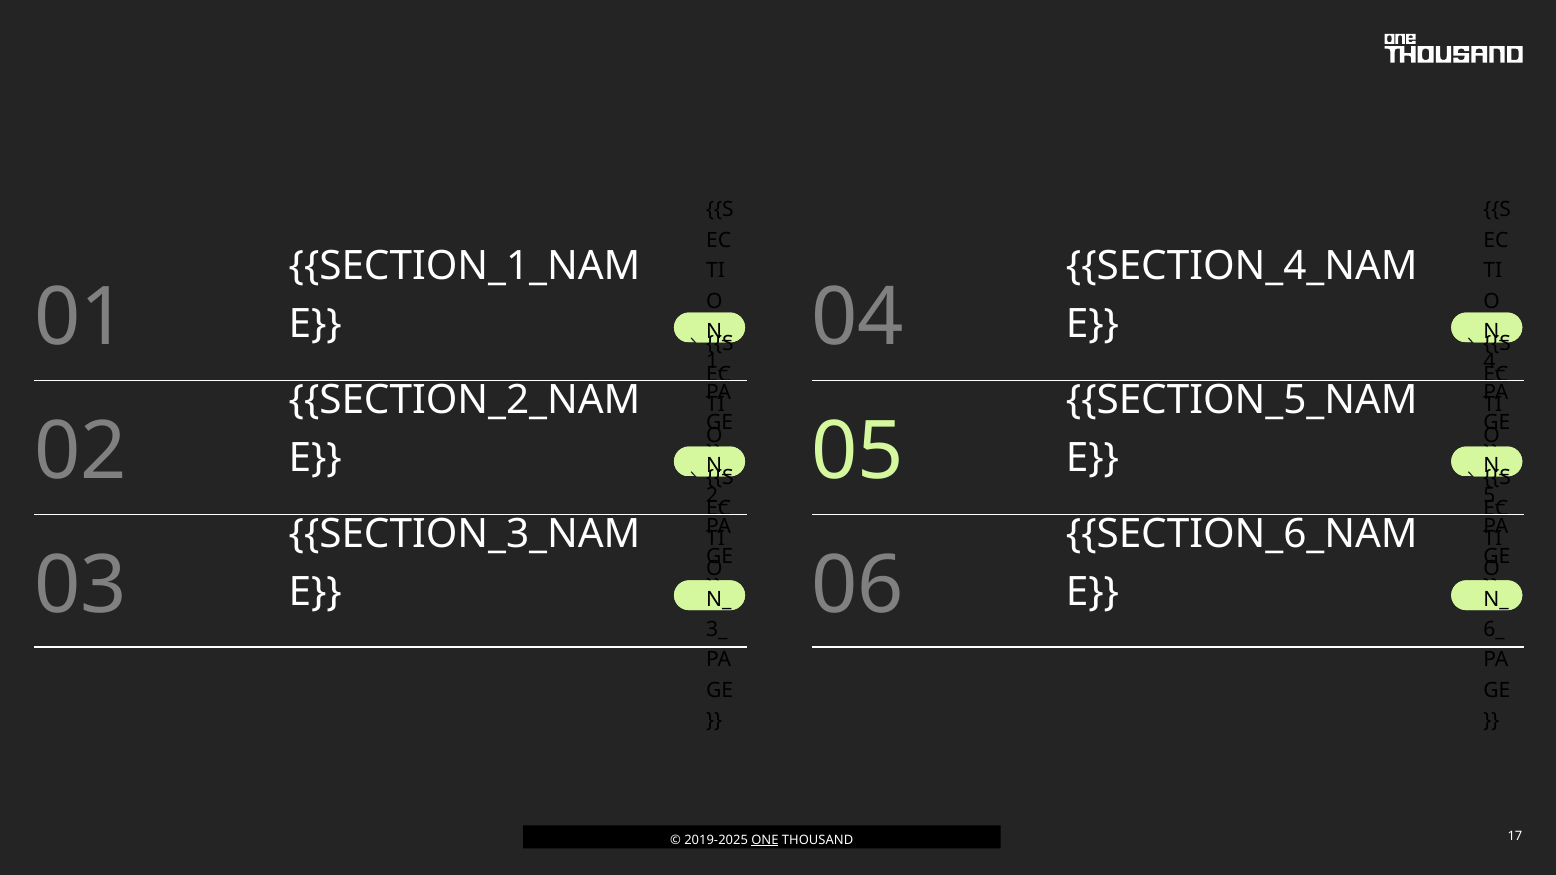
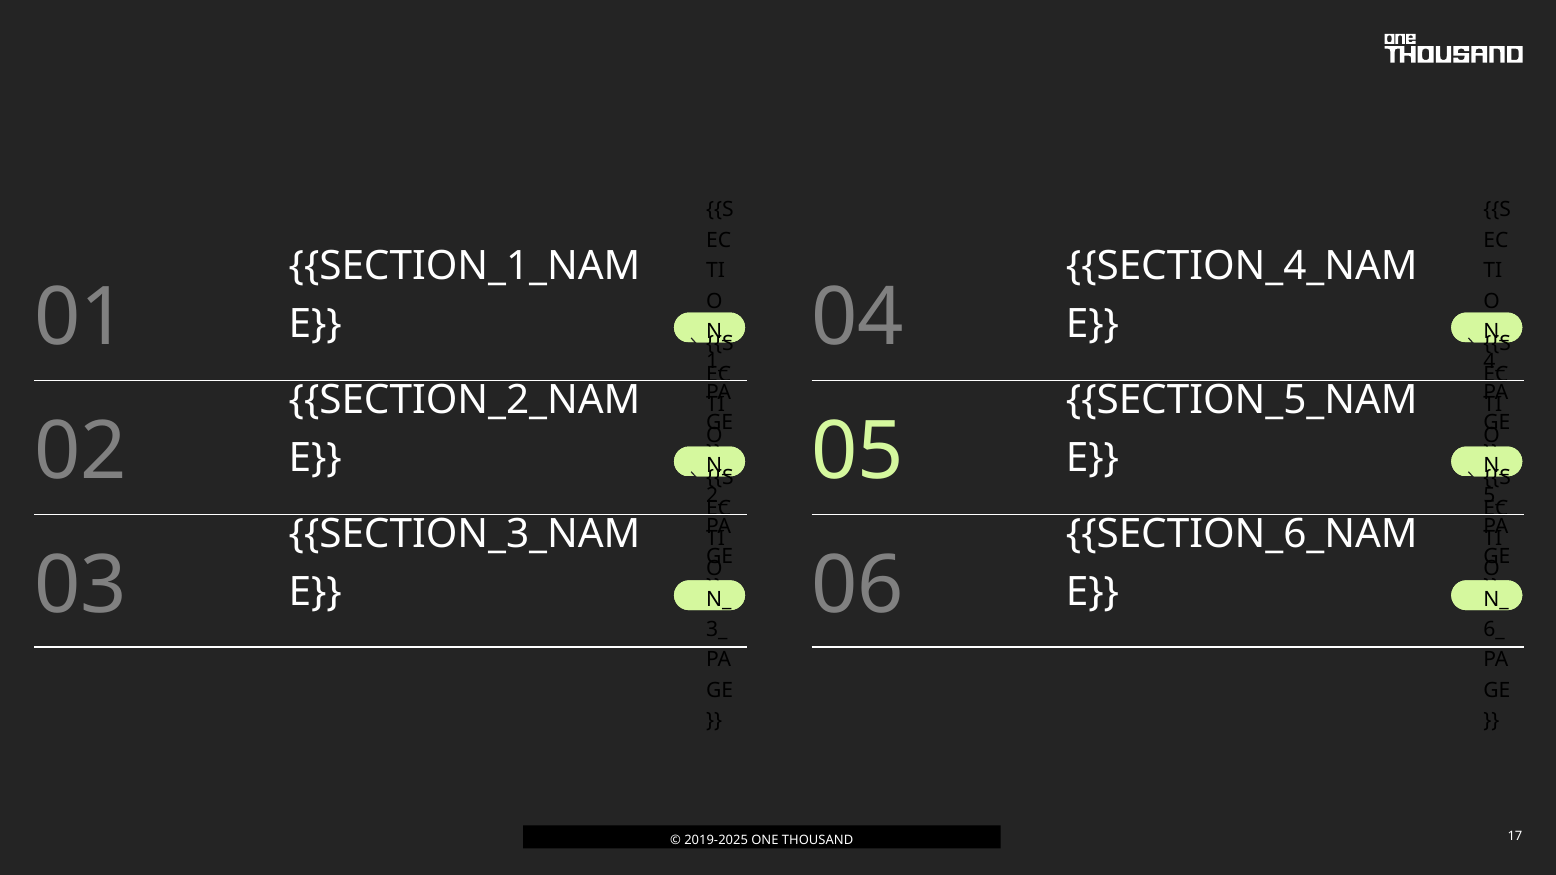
ONE underline: present -> none (765, 840)
